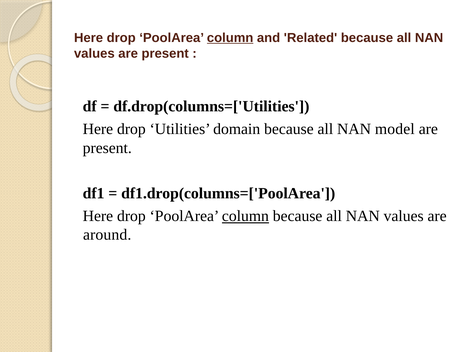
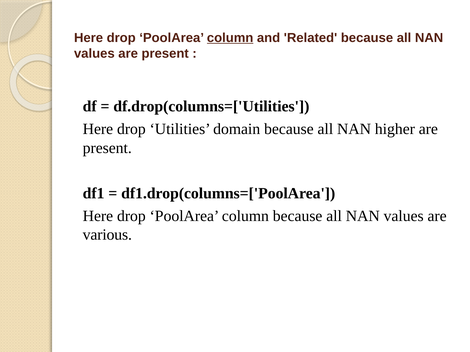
model: model -> higher (395, 129)
column underline: present -> none (245, 216)
around: around -> various (107, 235)
